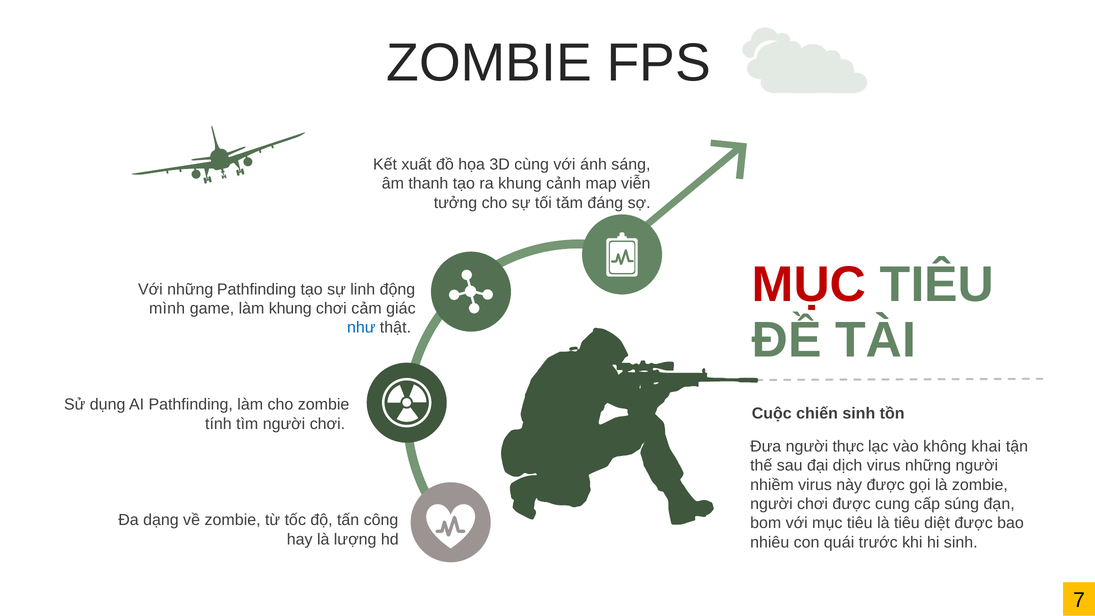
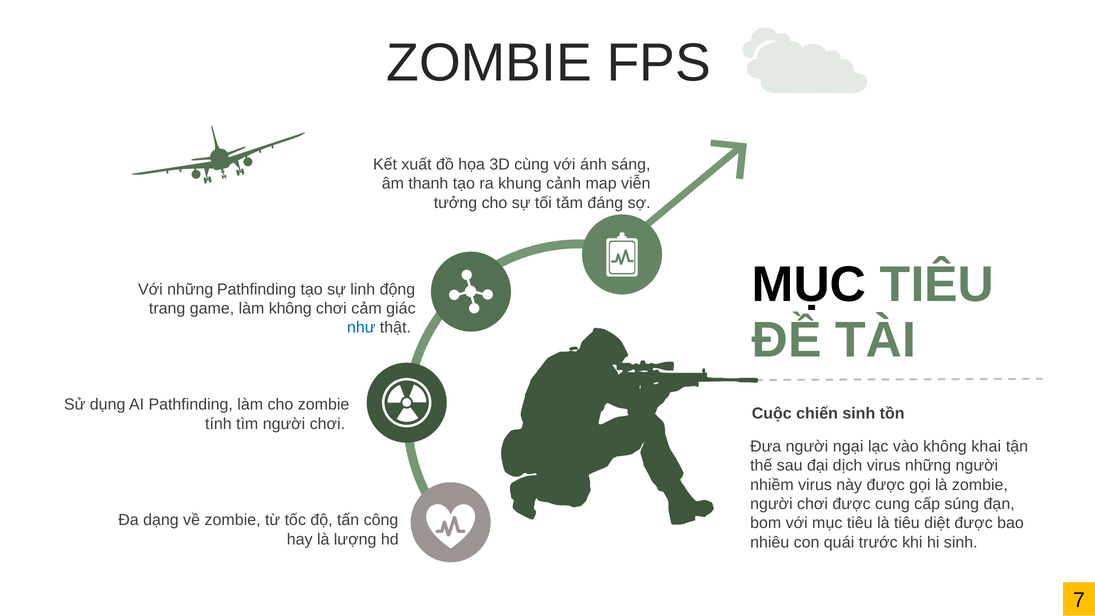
MỤC colour: red -> black (809, 284)
mình: mình -> trang (167, 308)
làm khung: khung -> không (290, 308)
thực: thực -> ngại (848, 446)
